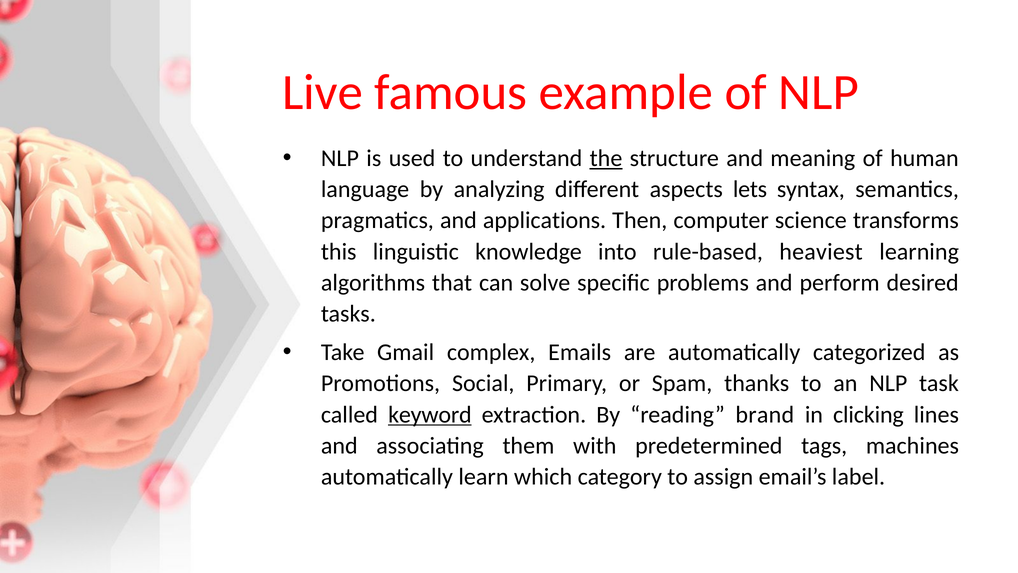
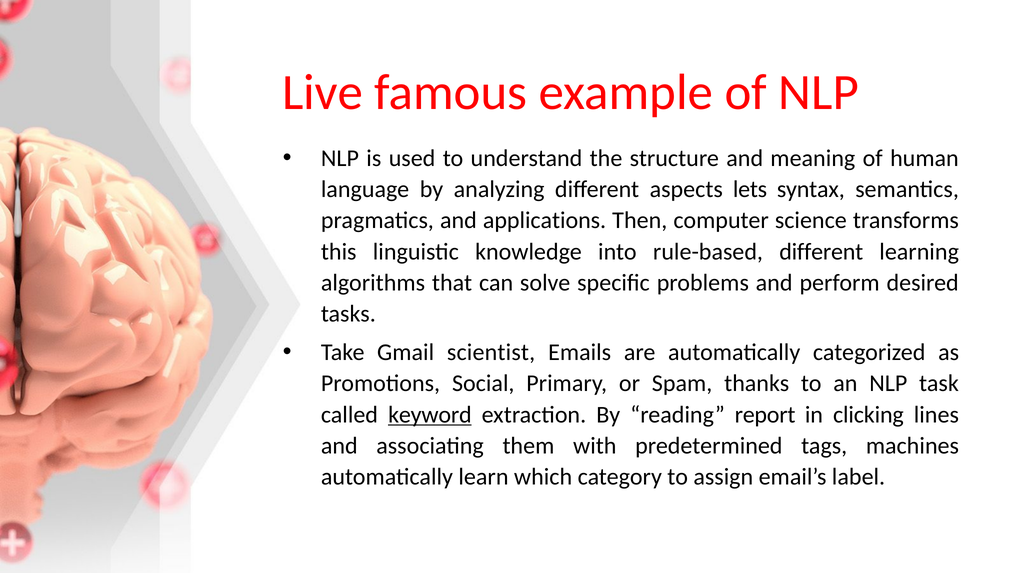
the underline: present -> none (606, 158)
rule-based heaviest: heaviest -> different (821, 252)
complex: complex -> scientist (491, 352)
brand: brand -> report (765, 414)
